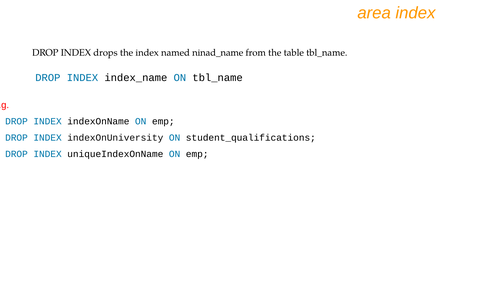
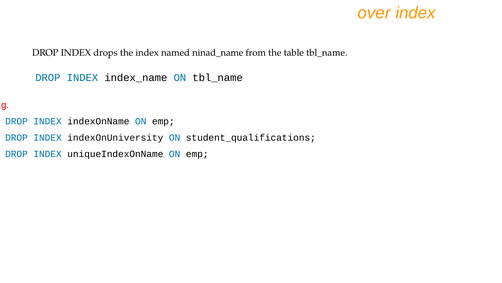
area: area -> over (374, 13)
